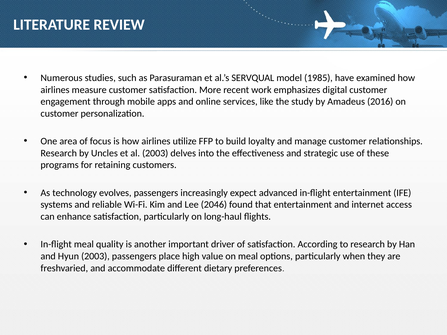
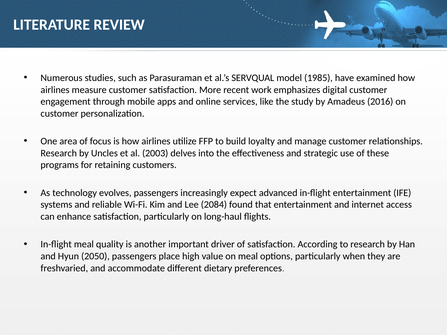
2046: 2046 -> 2084 (214, 205)
Hyun 2003: 2003 -> 2050 (95, 256)
